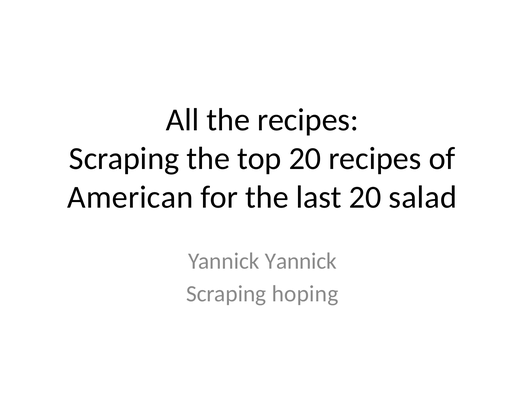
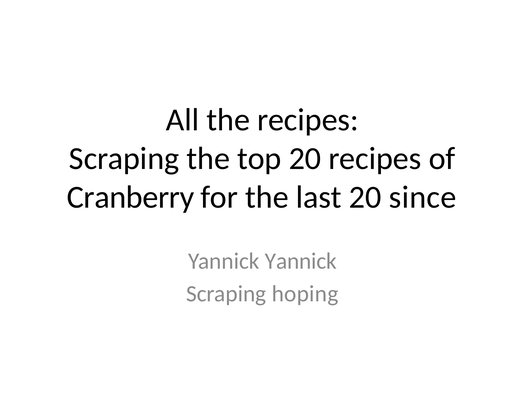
American: American -> Cranberry (130, 197)
salad: salad -> since (423, 197)
